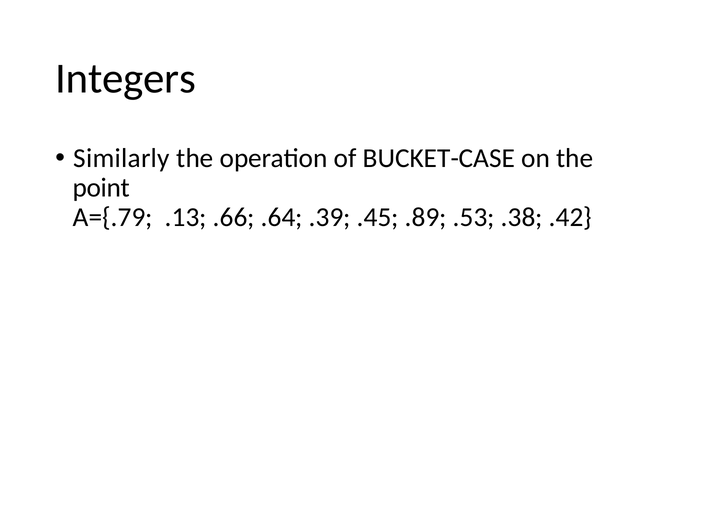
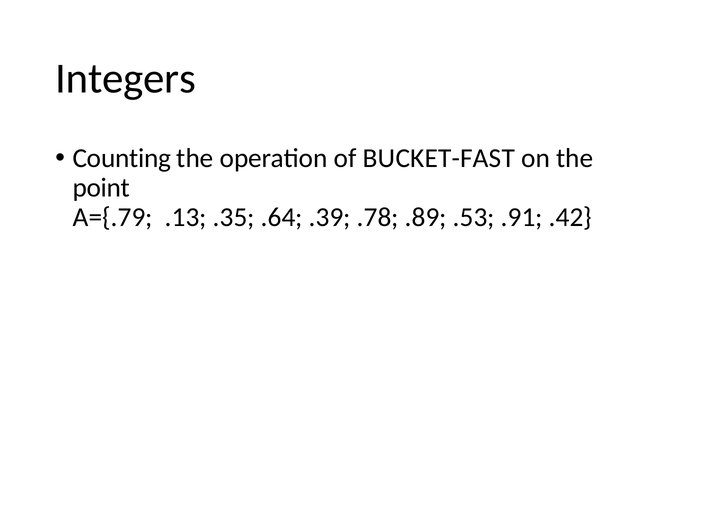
Similarly: Similarly -> Counting (122, 158)
BUCKET-CASE: BUCKET-CASE -> BUCKET-FAST (439, 158)
.66: .66 -> .35 (234, 218)
.45: .45 -> .78 (378, 218)
.38: .38 -> .91 (522, 218)
